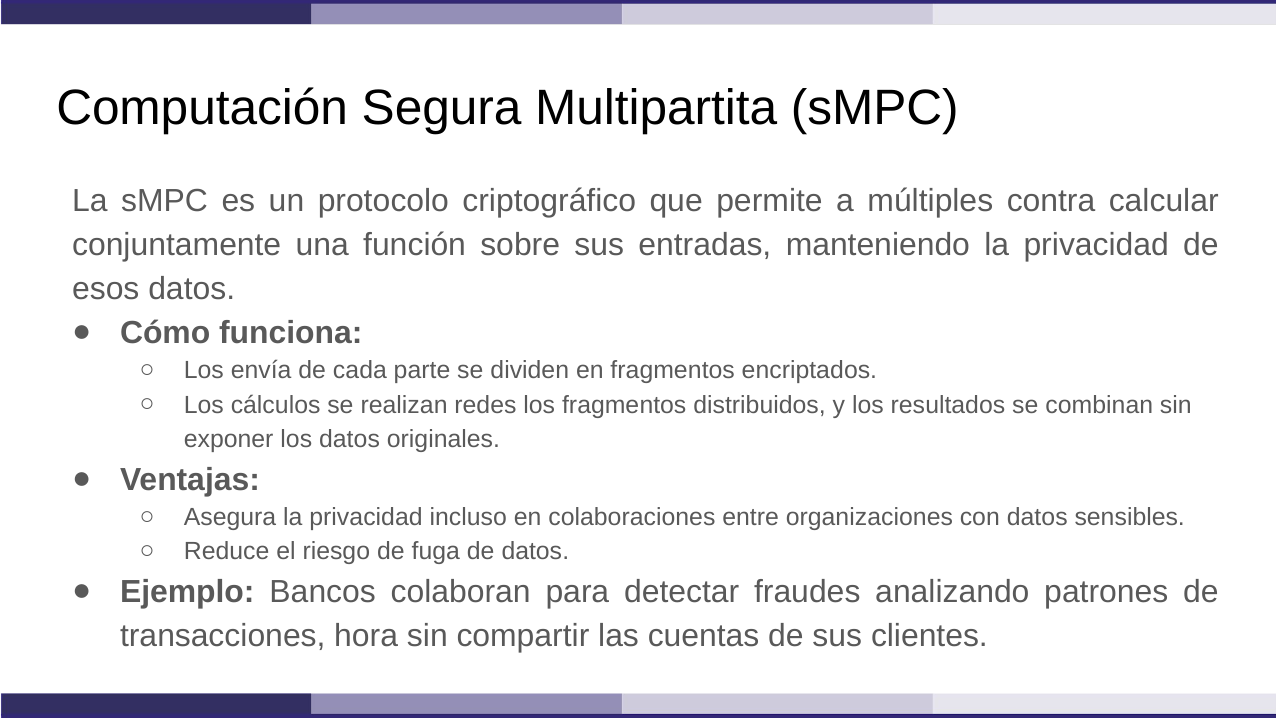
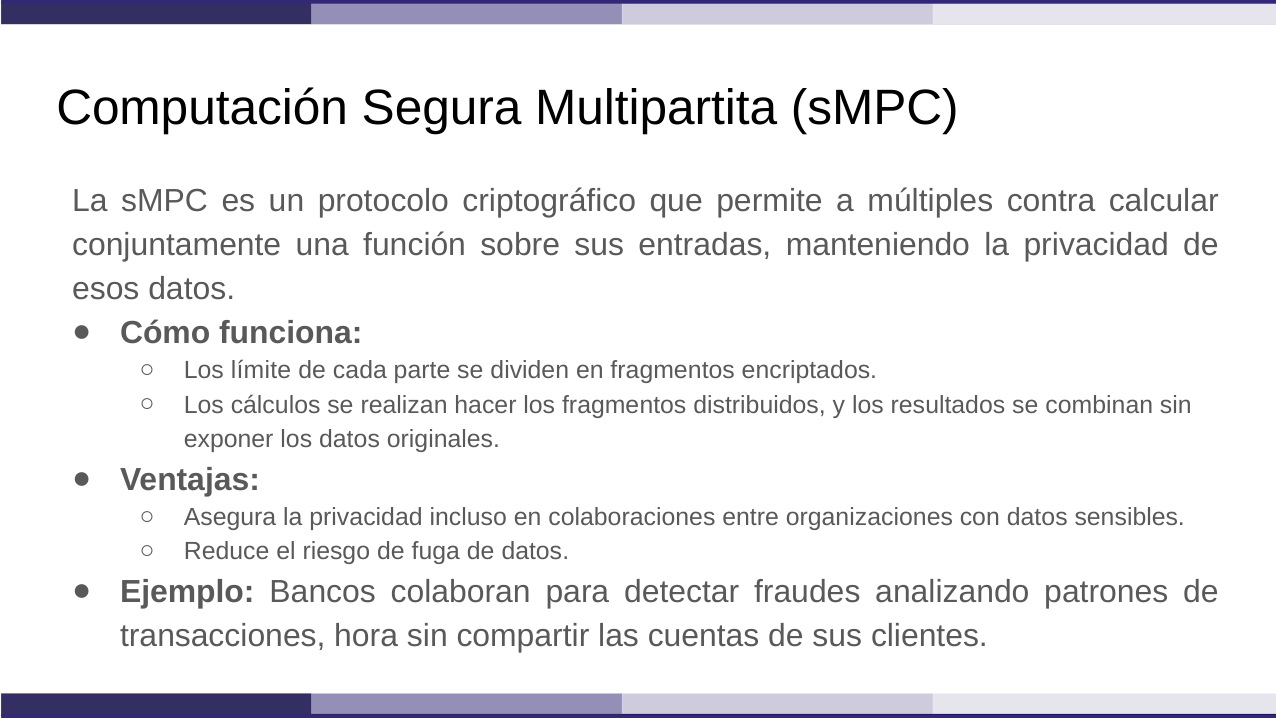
envía: envía -> límite (261, 371)
redes: redes -> hacer (485, 405)
